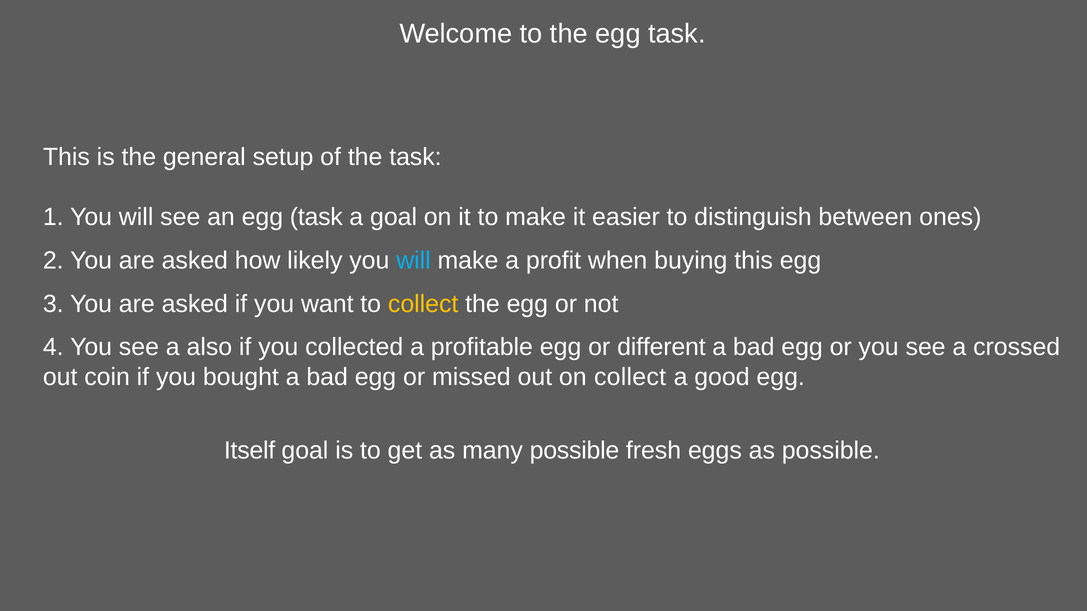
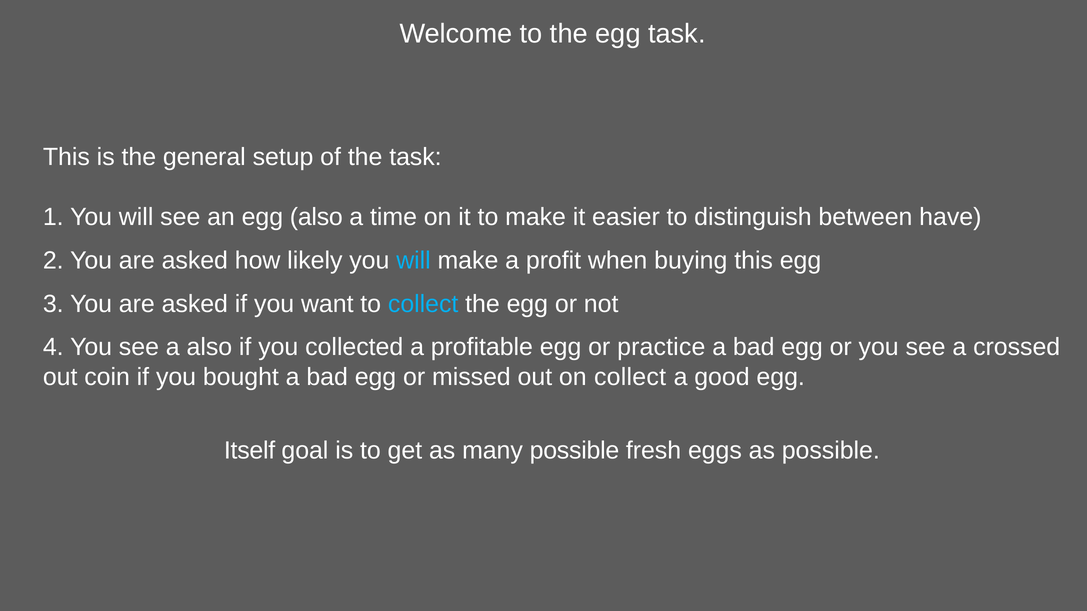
an egg task: task -> also (316, 217)
a goal: goal -> time (394, 217)
ones: ones -> have (950, 217)
collect colour: yellow -> light blue (423, 304)
different: different -> practice (661, 347)
